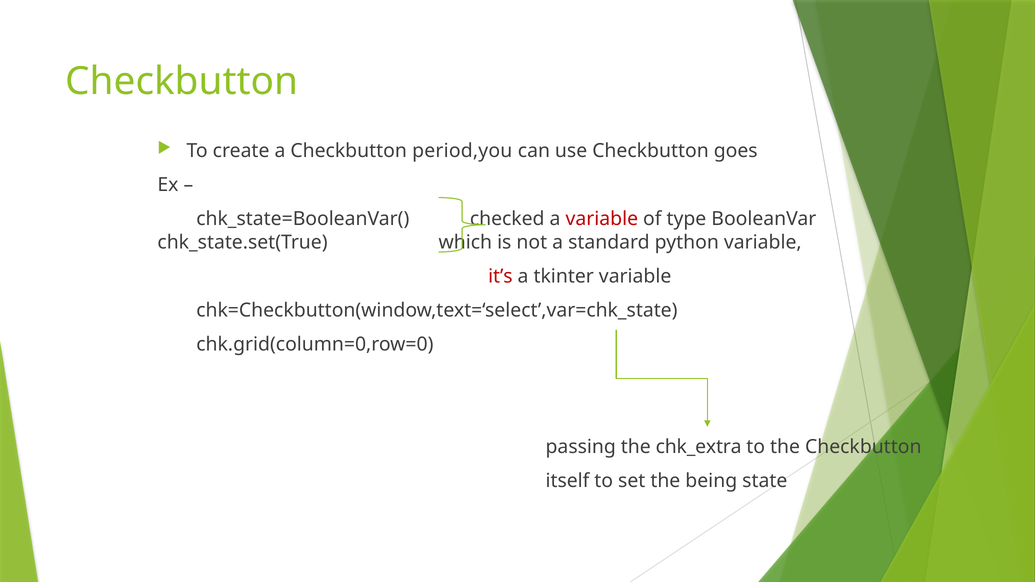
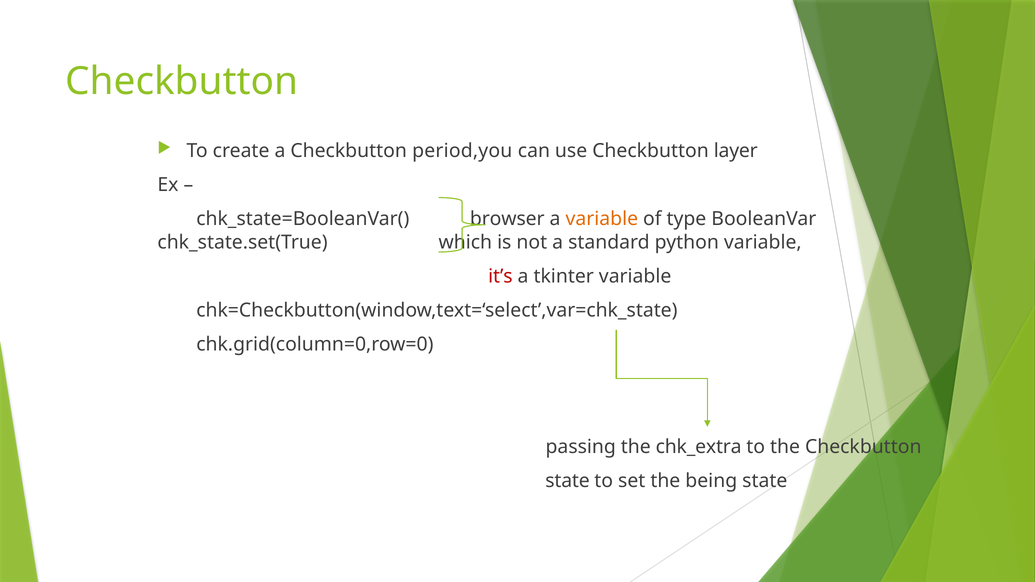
goes: goes -> layer (736, 151)
checked: checked -> browser (507, 219)
variable colour: red -> orange (602, 219)
itself: itself -> state (568, 481)
